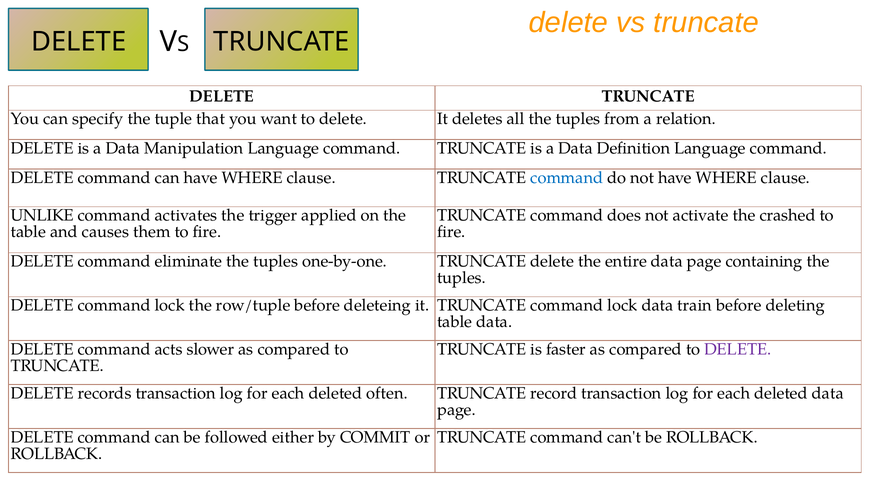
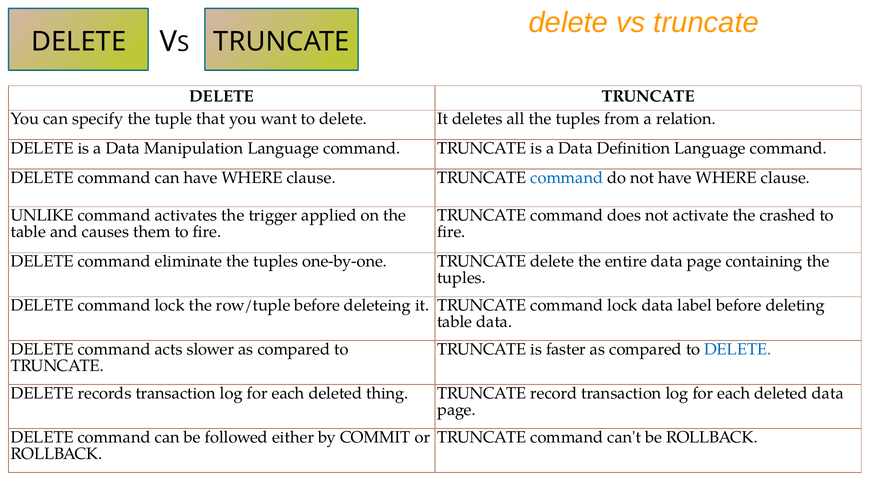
train: train -> label (695, 306)
DELETE colour: purple -> blue (738, 350)
often: often -> thing (387, 394)
